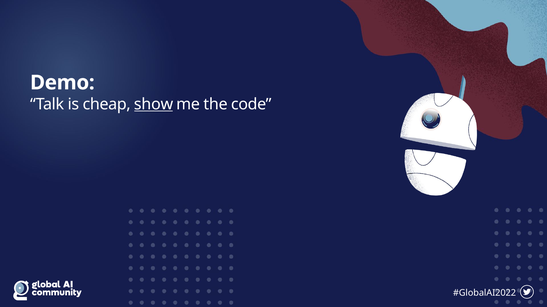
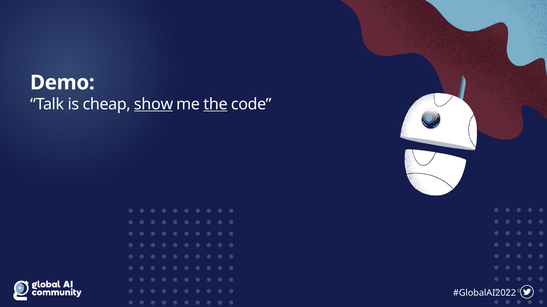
the underline: none -> present (215, 104)
